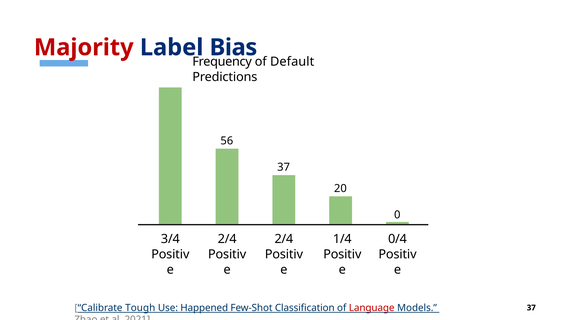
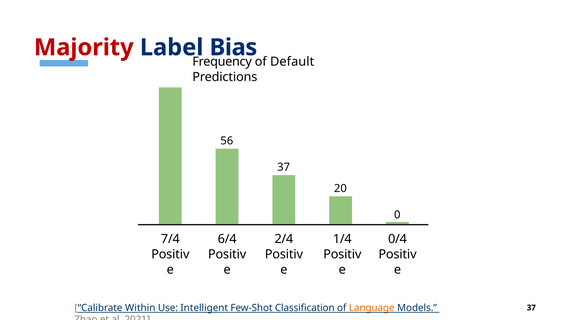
3/4: 3/4 -> 7/4 (170, 239)
2/4: 2/4 -> 6/4 (227, 239)
Tough: Tough -> Within (140, 307)
Happened: Happened -> Intelligent (204, 307)
Language colour: red -> orange (372, 307)
